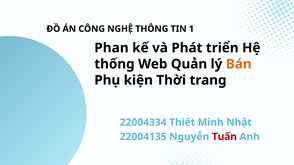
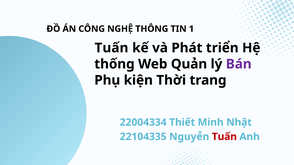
Phan: Phan -> Tuấn (111, 48)
Bán colour: orange -> purple (239, 64)
22004135: 22004135 -> 22104335 (143, 137)
